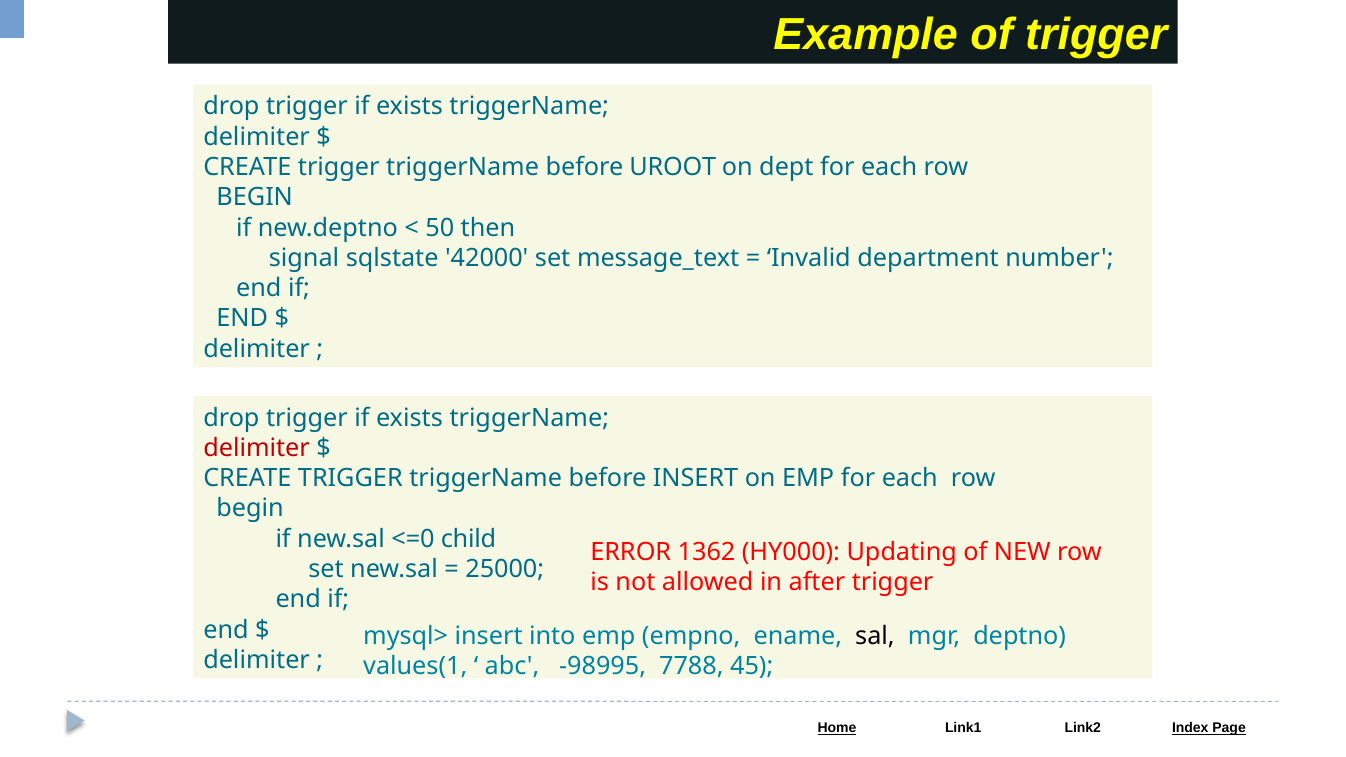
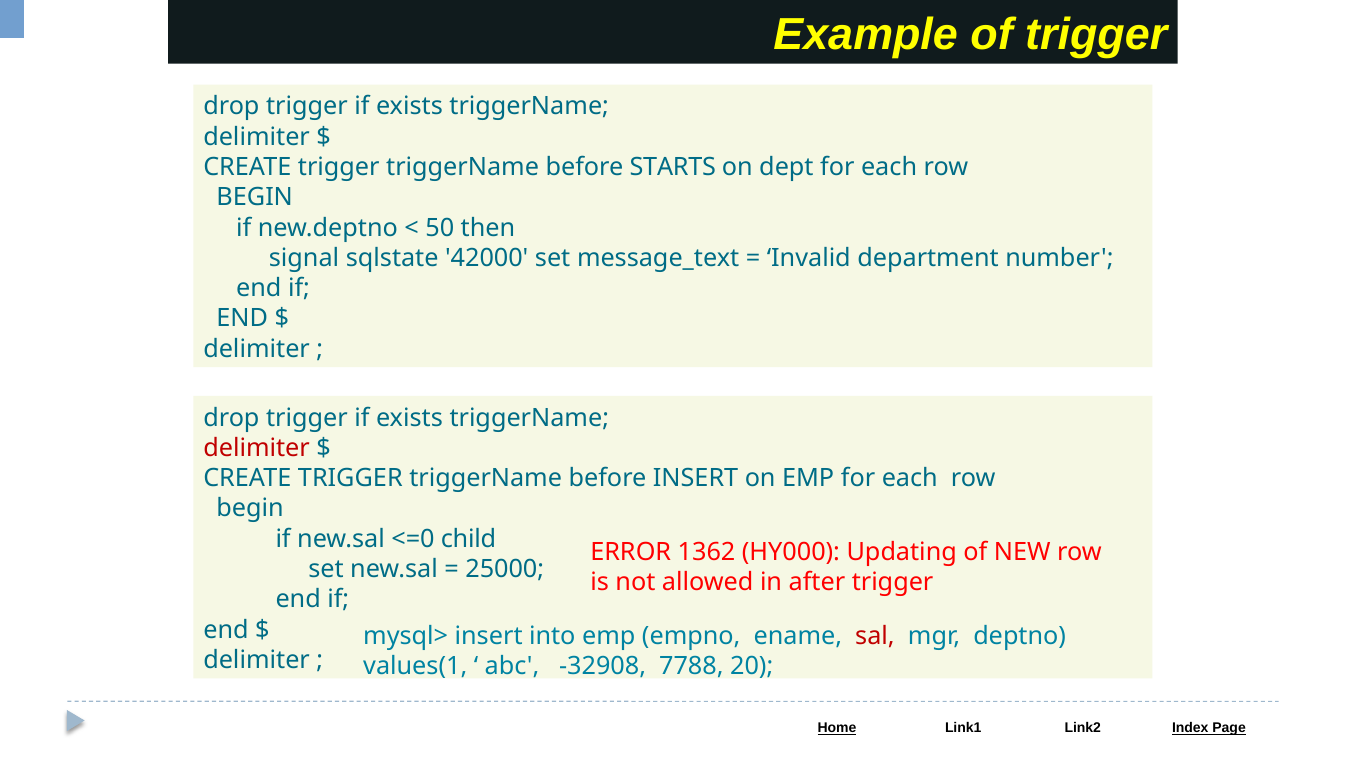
UROOT: UROOT -> STARTS (673, 167)
sal colour: black -> red (875, 636)
-98995: -98995 -> -32908 (603, 666)
45: 45 -> 20 (752, 666)
